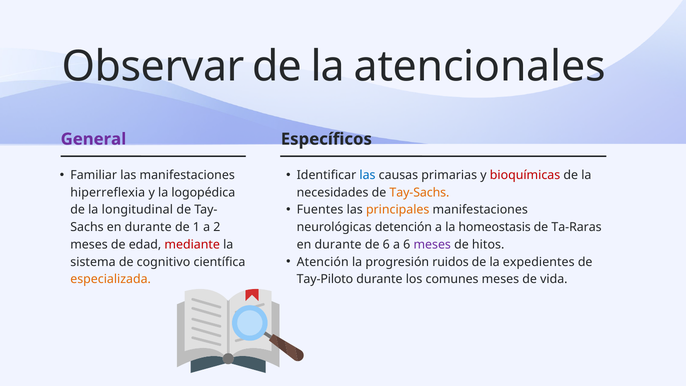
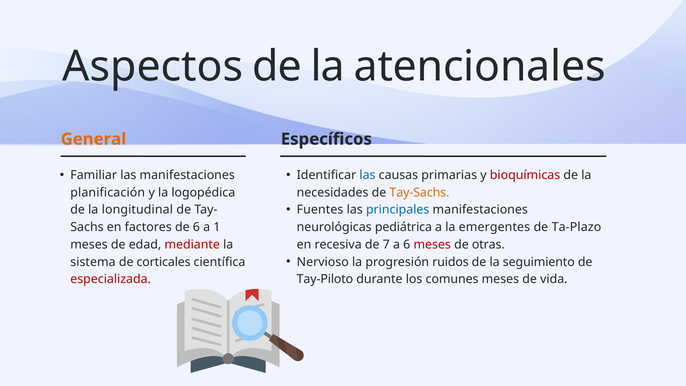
Observar: Observar -> Aspectos (153, 67)
General colour: purple -> orange (93, 139)
hiperreflexia: hiperreflexia -> planificación (108, 192)
principales colour: orange -> blue (398, 210)
durante: durante -> factores (148, 227)
de 1: 1 -> 6 (196, 227)
2: 2 -> 1 (217, 227)
detención: detención -> pediátrica (403, 227)
homeostasis: homeostasis -> emergentes (494, 227)
Ta-Raras: Ta-Raras -> Ta-Plazo (576, 227)
durante: durante -> recesiva (338, 245)
de 6: 6 -> 7 (386, 245)
meses colour: purple -> red (432, 245)
hitos: hitos -> otras (488, 245)
Atención: Atención -> Nervioso (323, 262)
expedientes: expedientes -> seguimiento (539, 262)
cognitivo: cognitivo -> corticales (164, 262)
especializada colour: orange -> red (111, 279)
